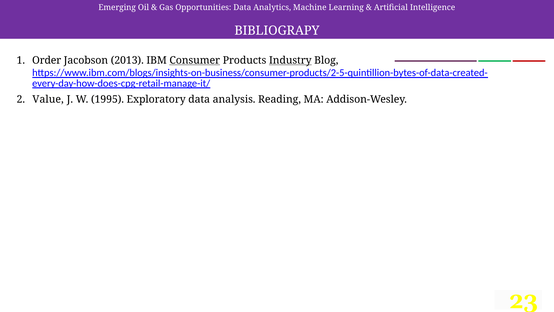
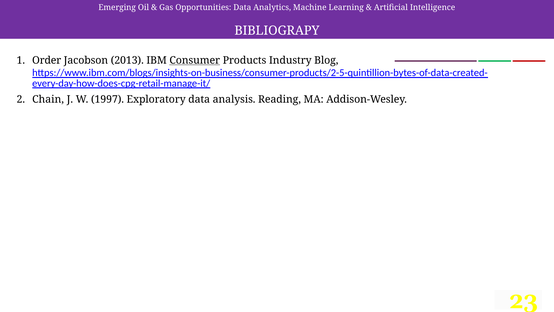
Industry underline: present -> none (290, 60)
Value: Value -> Chain (48, 99)
1995: 1995 -> 1997 (107, 99)
